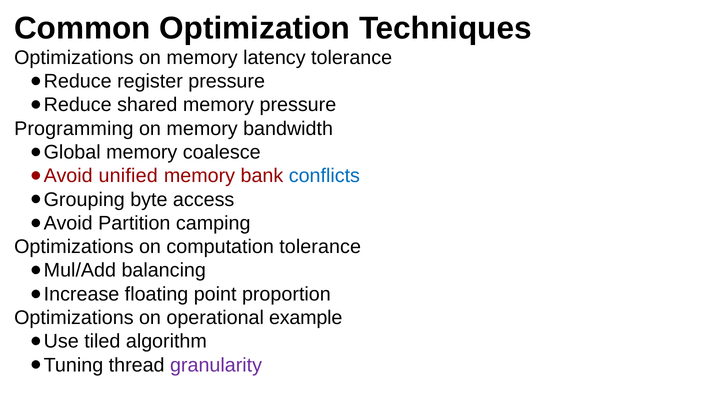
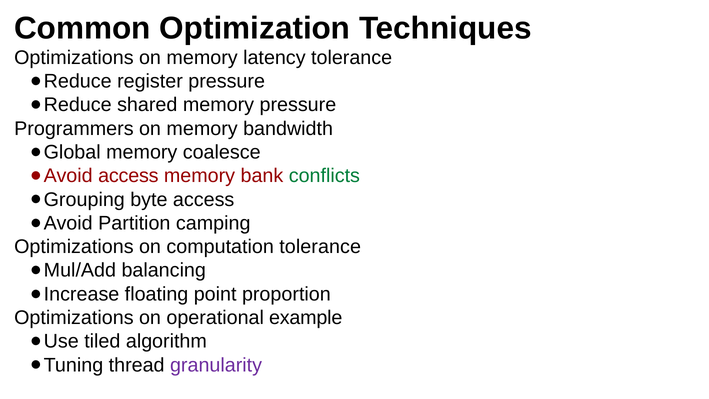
Programming: Programming -> Programmers (74, 128)
unified: unified -> access (128, 176)
conflicts colour: blue -> green (324, 176)
